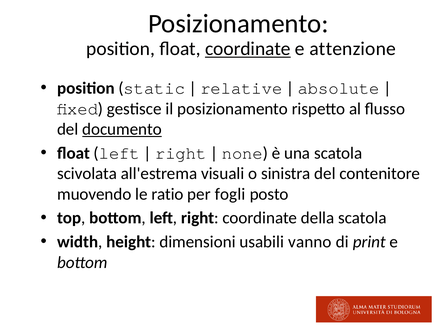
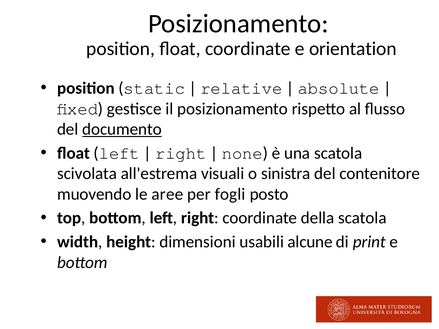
coordinate underline: present -> none (248, 49)
attenzione: attenzione -> orientation (353, 49)
ratio: ratio -> aree (167, 194)
vanno: vanno -> alcune (310, 242)
